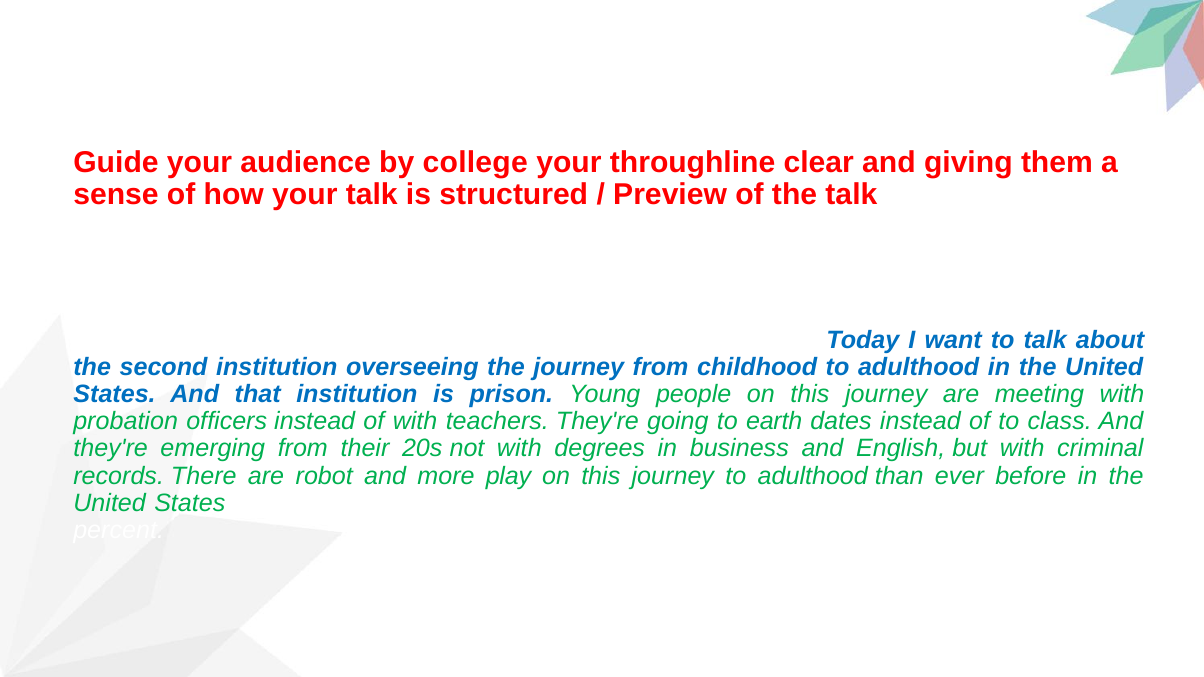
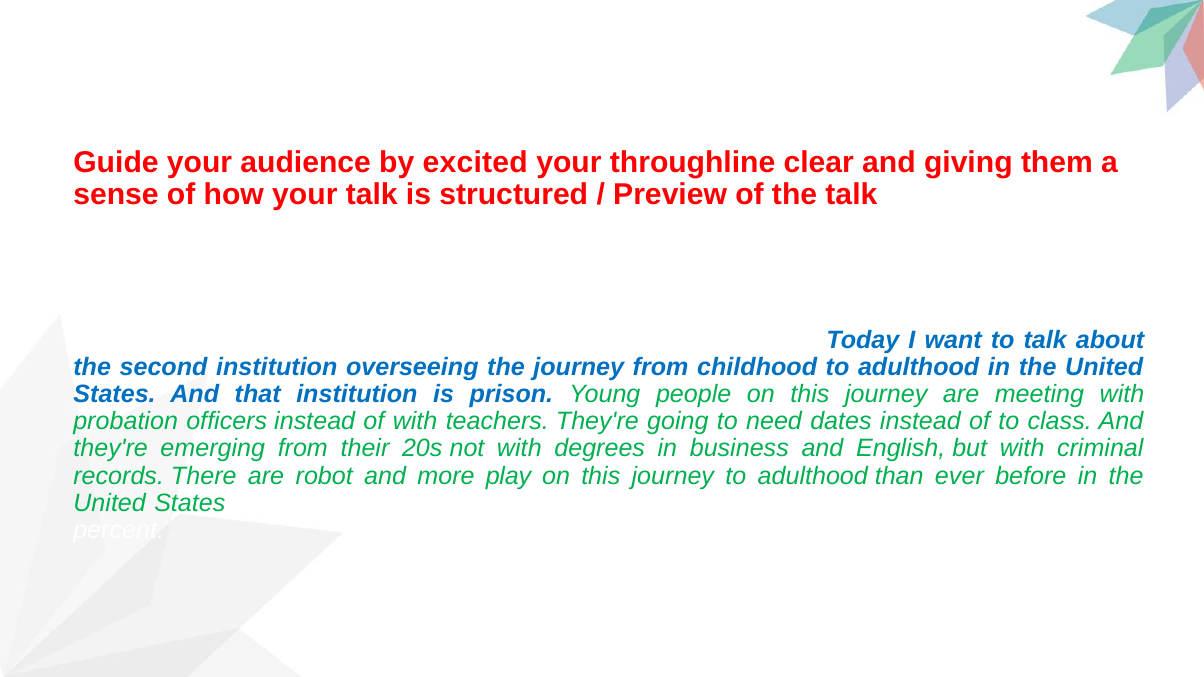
by college: college -> excited (475, 163)
earth: earth -> need (774, 422)
